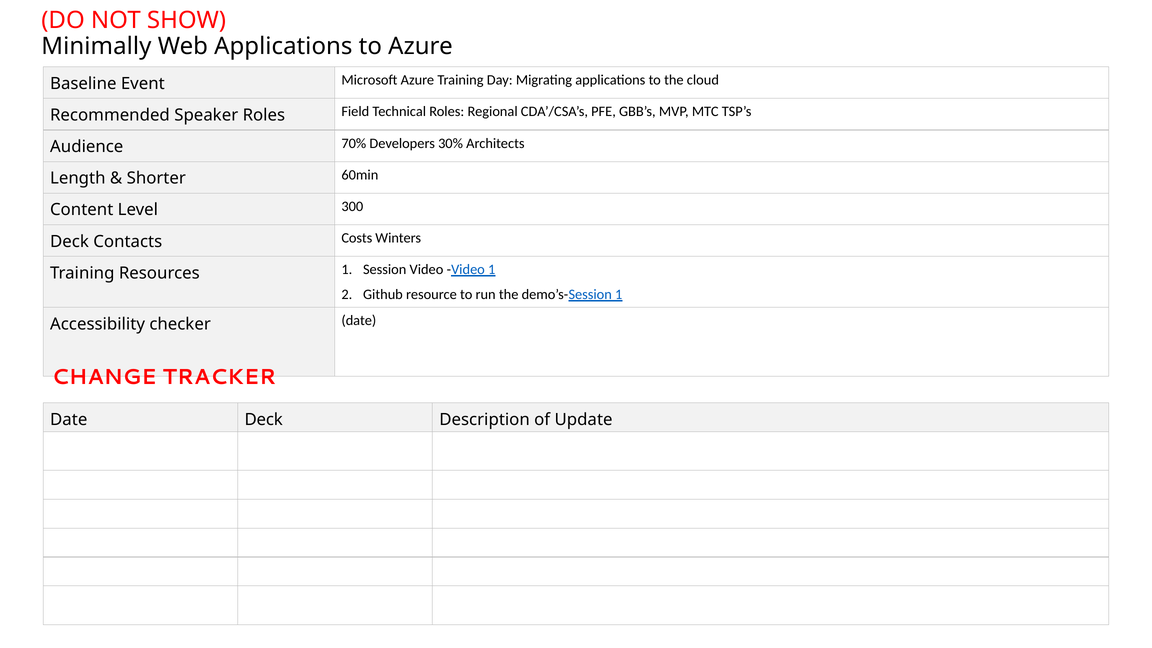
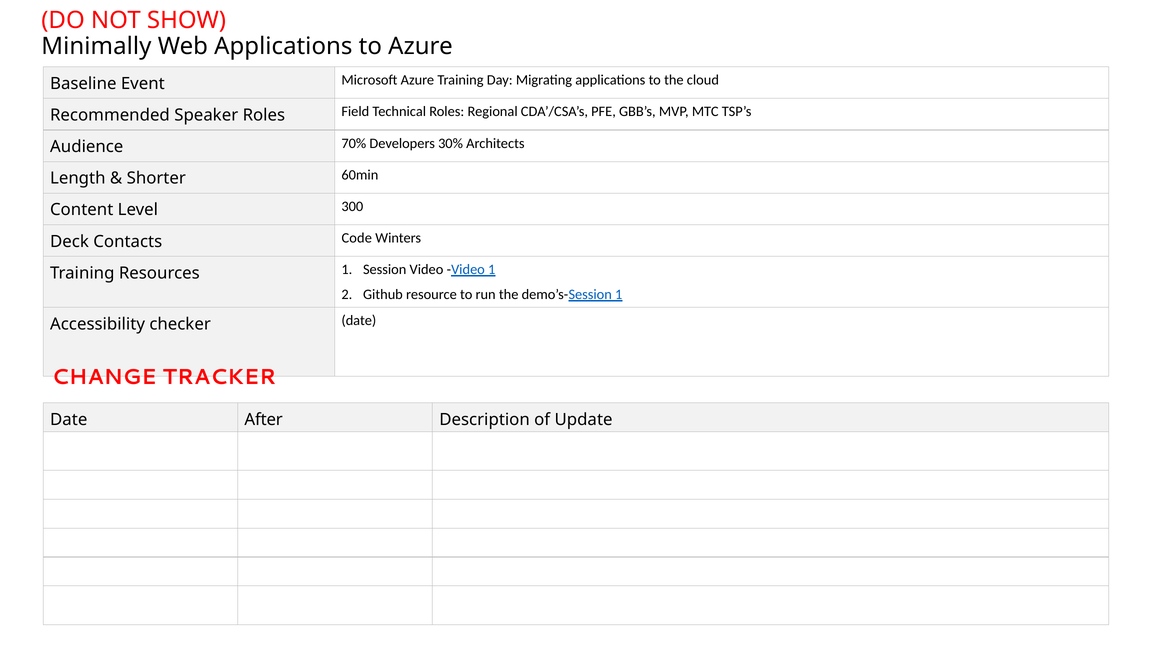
Costs: Costs -> Code (357, 238)
Date Deck: Deck -> After (264, 420)
